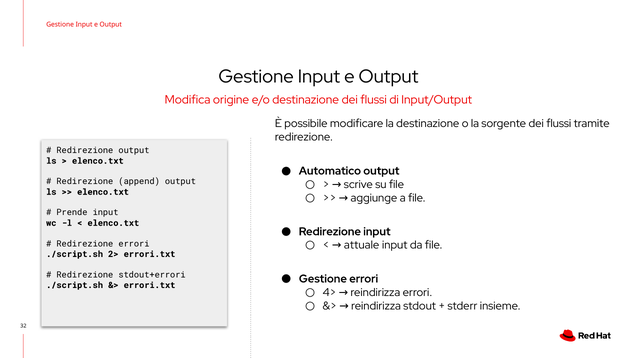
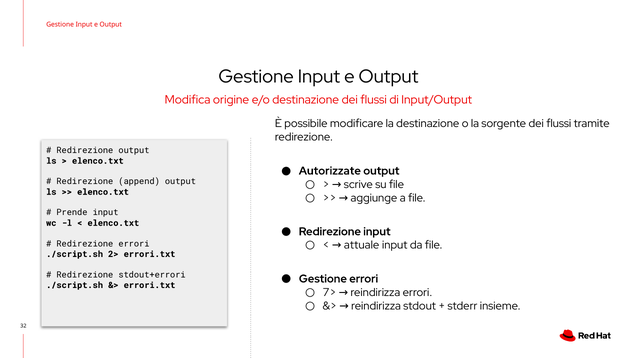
Automatico: Automatico -> Autorizzate (330, 171)
4>: 4> -> 7> (330, 293)
